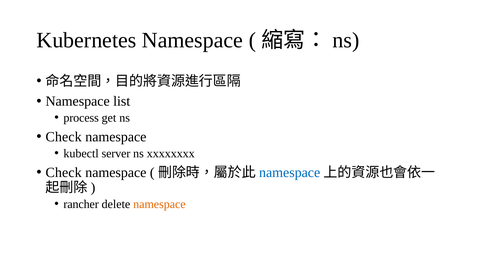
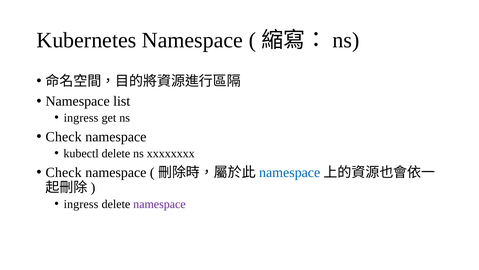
process: process -> ingress (81, 118)
kubectl server: server -> delete (116, 153)
rancher: rancher -> ingress (81, 204)
namespace colour: orange -> purple (159, 204)
